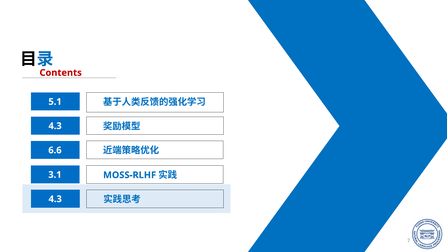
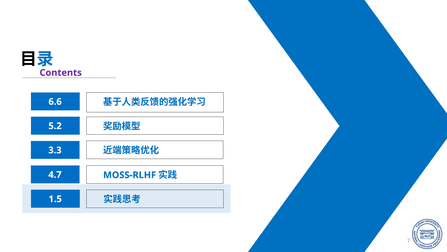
Contents colour: red -> purple (61, 73)
5.1: 5.1 -> 6.6 (55, 101)
4.3: 4.3 -> 5.2 (55, 126)
6.6: 6.6 -> 3.3 (55, 150)
3.1: 3.1 -> 4.7 (55, 174)
4.3: 4.3 -> 1.5 (55, 199)
